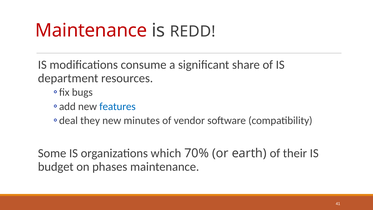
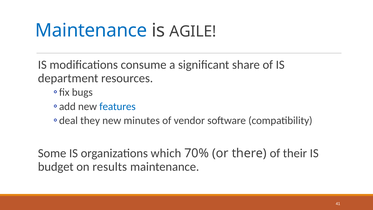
Maintenance colour: red -> blue (91, 31)
REDD: REDD -> AGILE (193, 32)
earth: earth -> there (249, 153)
phases: phases -> results (110, 167)
